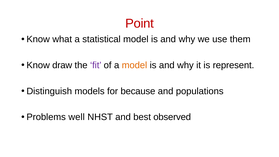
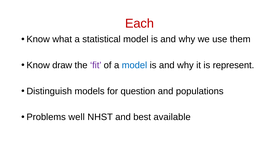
Point: Point -> Each (140, 23)
model colour: orange -> blue (134, 65)
because: because -> question (138, 91)
observed: observed -> available (172, 117)
